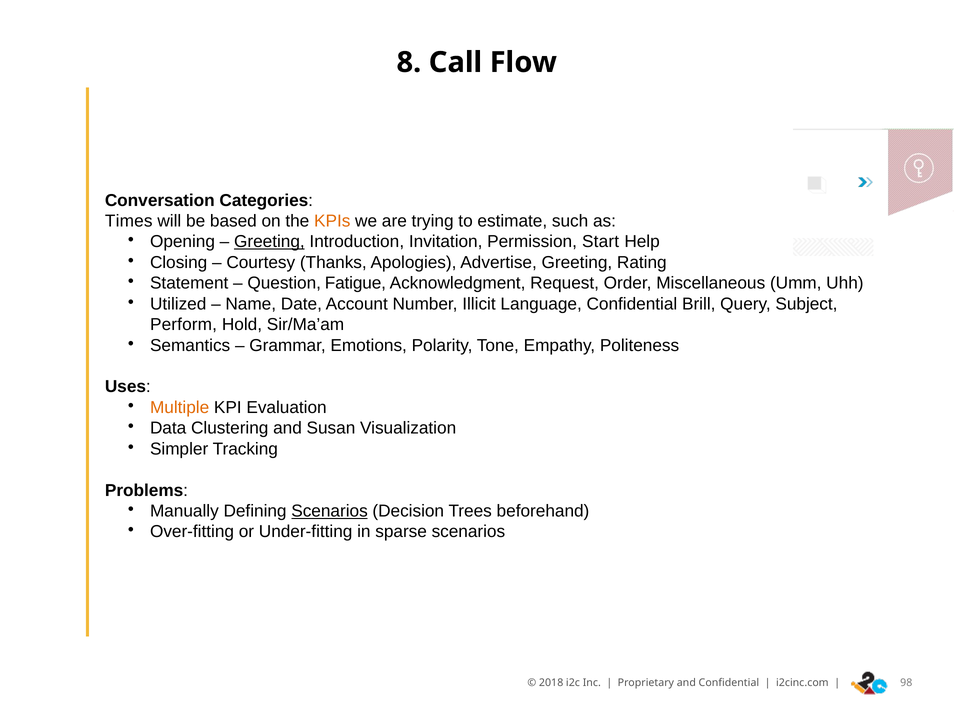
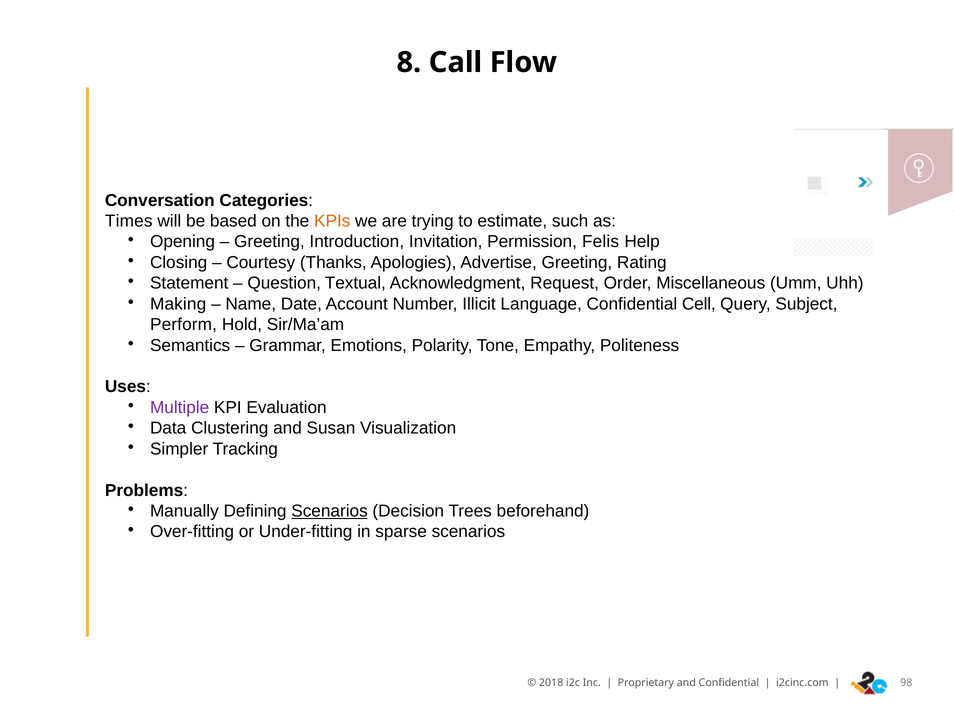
Greeting underline: present -> none (269, 242)
Start: Start -> Felis (601, 242)
Fatigue: Fatigue -> Textual (355, 283)
Utilized: Utilized -> Making (178, 304)
Brill: Brill -> Cell (699, 304)
Multiple colour: orange -> purple (180, 407)
